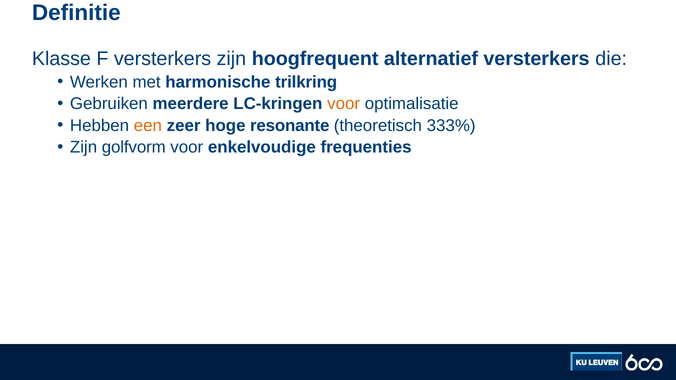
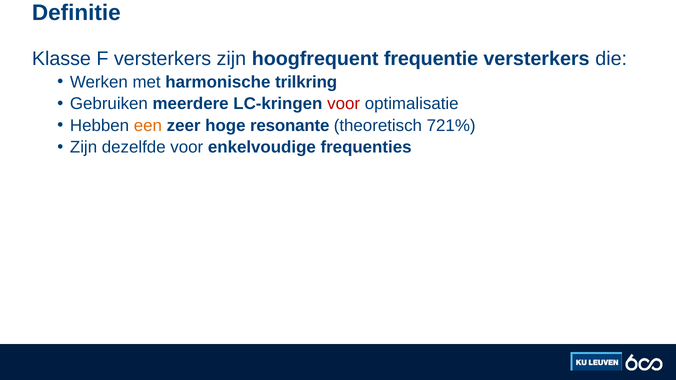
alternatief: alternatief -> frequentie (431, 59)
voor colour: orange -> red (344, 104)
333%: 333% -> 721% (451, 126)
golfvorm: golfvorm -> dezelfde (134, 147)
